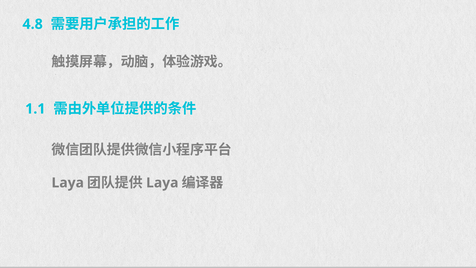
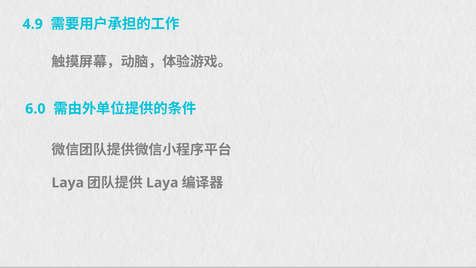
4.8: 4.8 -> 4.9 (33, 24)
1.1: 1.1 -> 6.0 (35, 109)
